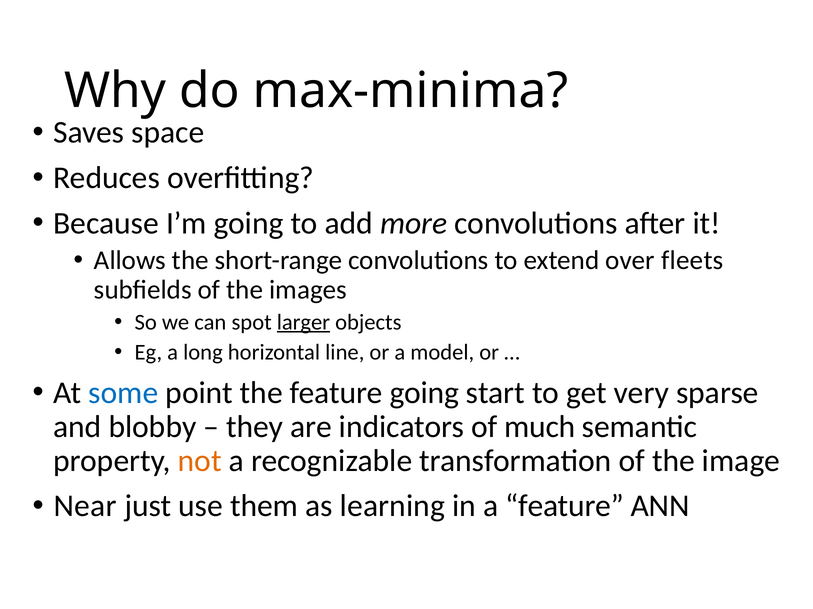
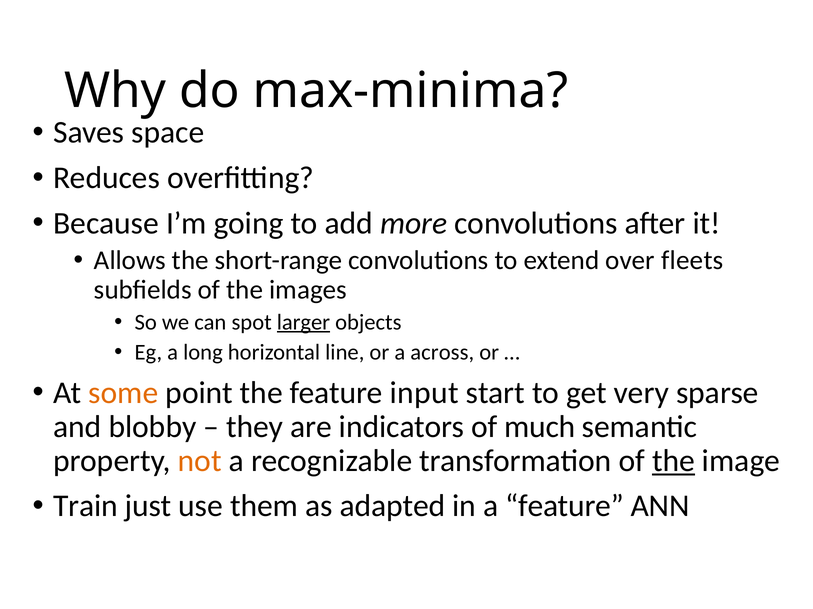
model: model -> across (442, 353)
some colour: blue -> orange (123, 393)
feature going: going -> input (424, 393)
the underline: none -> present (673, 461)
Near: Near -> Train (85, 507)
learning: learning -> adapted (393, 507)
